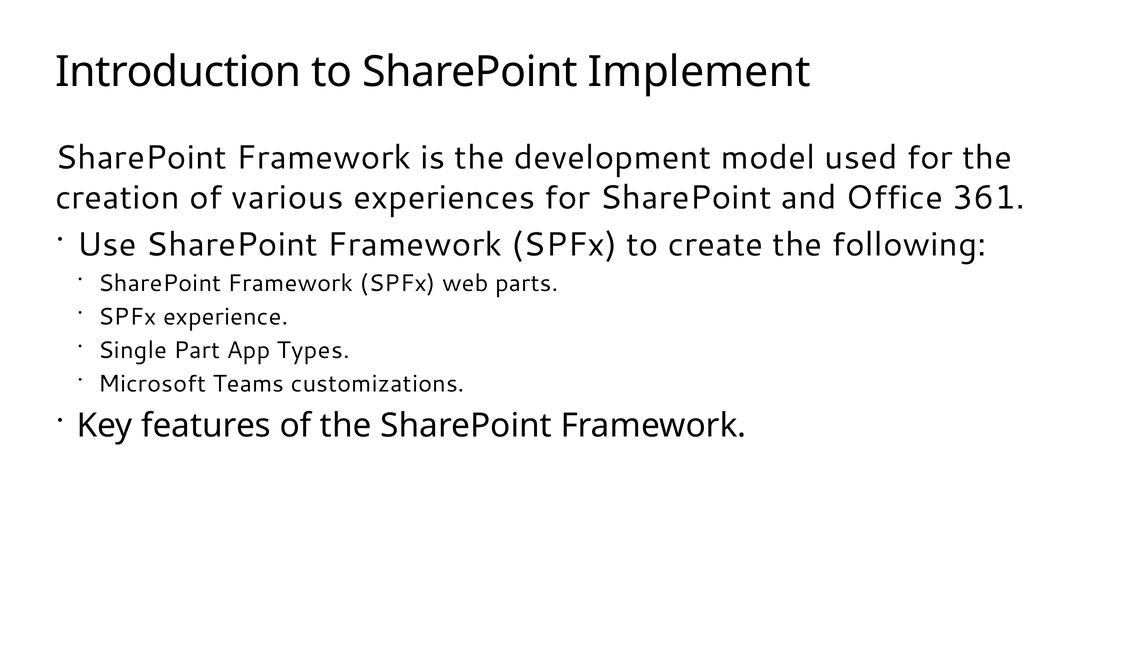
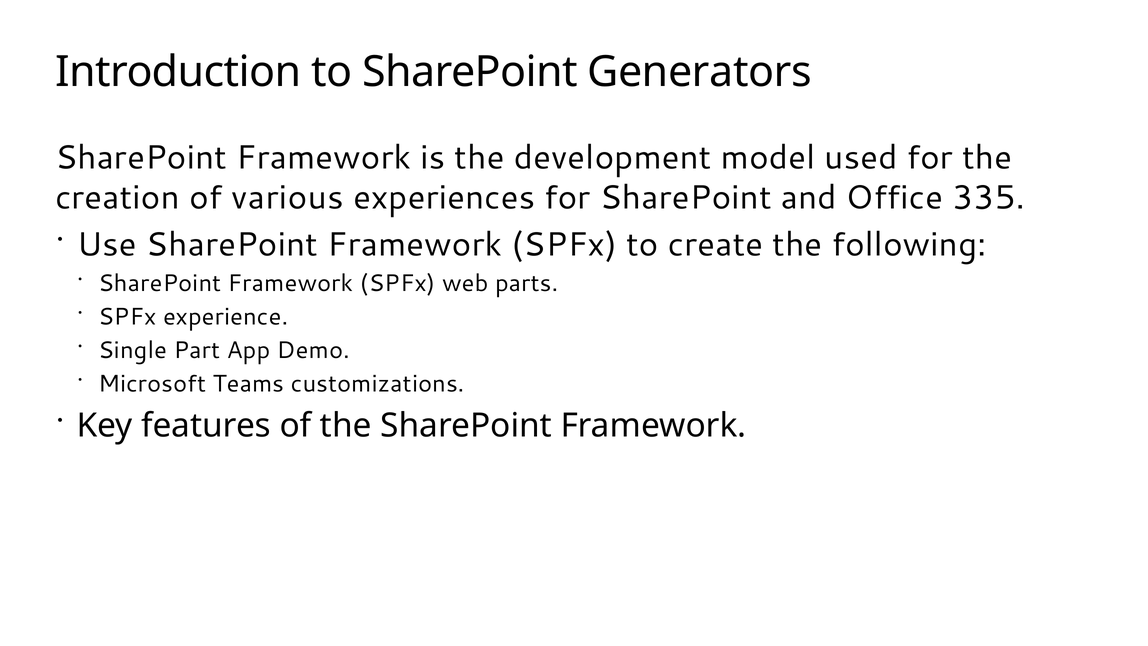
Implement: Implement -> Generators (699, 72)
361: 361 -> 335 (989, 198)
Types: Types -> Demo (313, 350)
